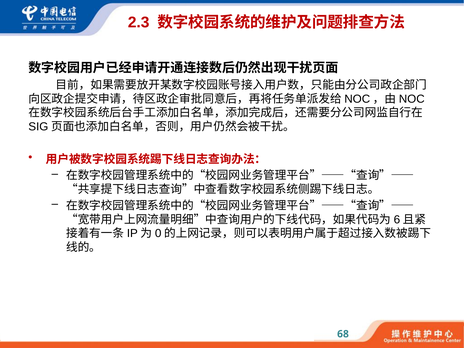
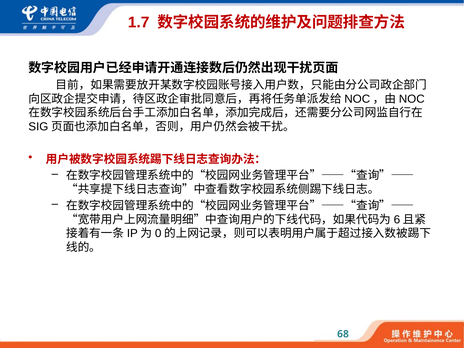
2.3: 2.3 -> 1.7 (139, 22)
